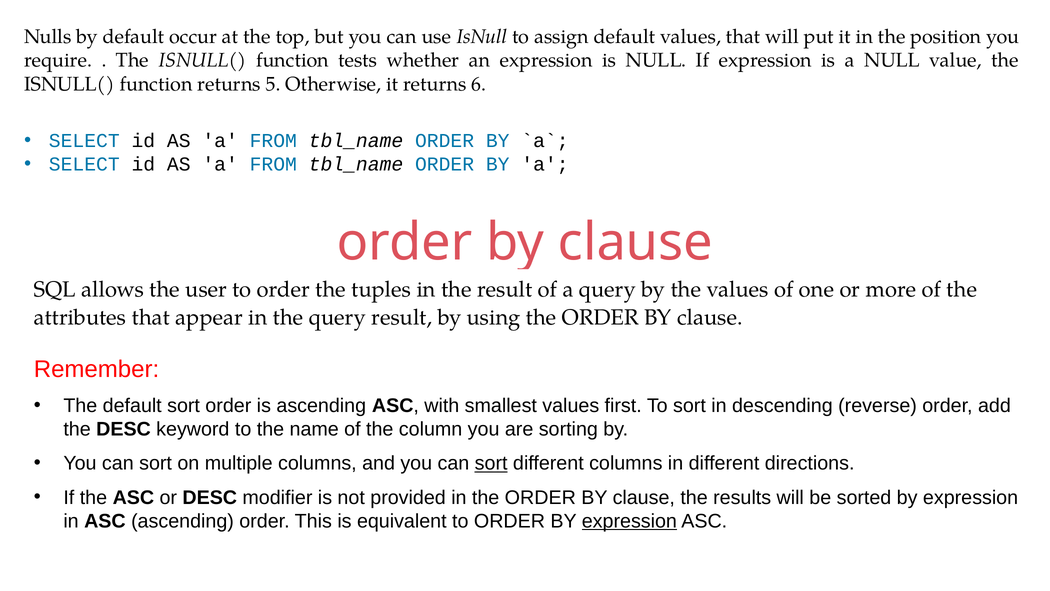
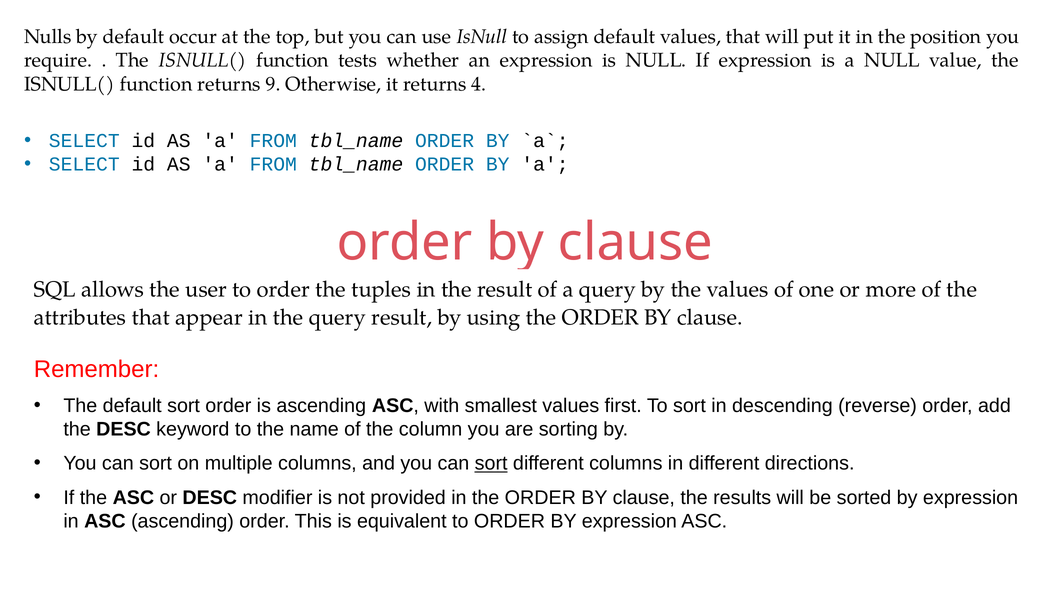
5: 5 -> 9 (273, 84)
6: 6 -> 4 (479, 84)
expression underline: present -> none (629, 521)
